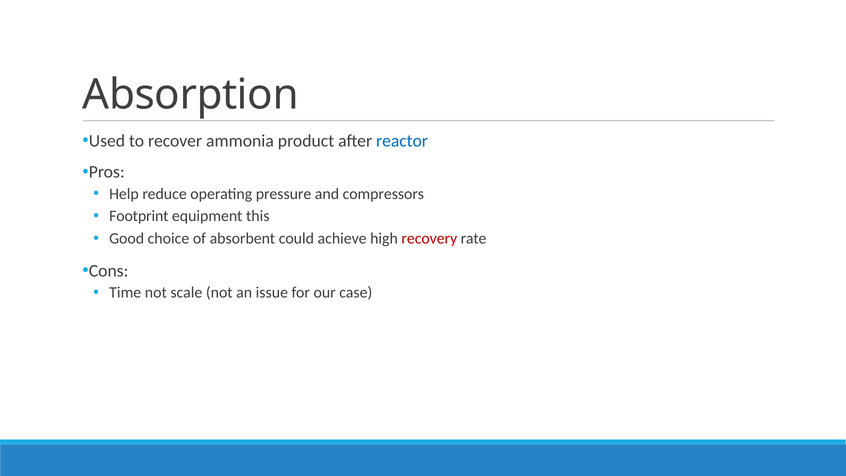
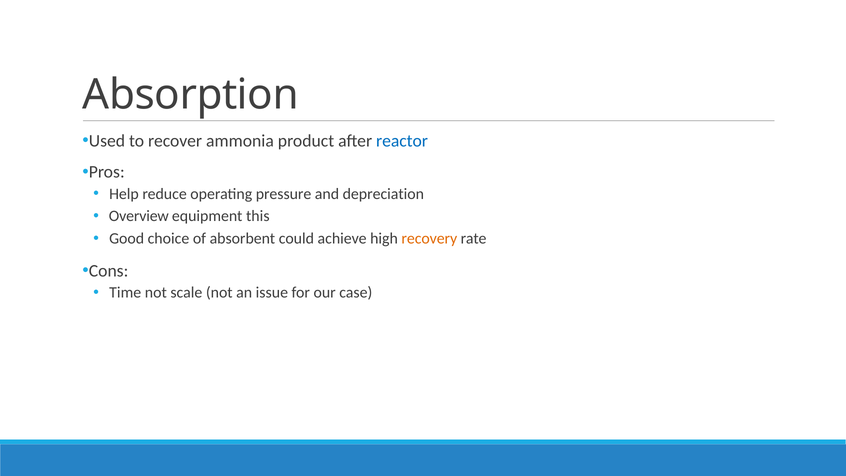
compressors: compressors -> depreciation (383, 194)
Footprint: Footprint -> Overview (139, 216)
recovery colour: red -> orange (429, 239)
